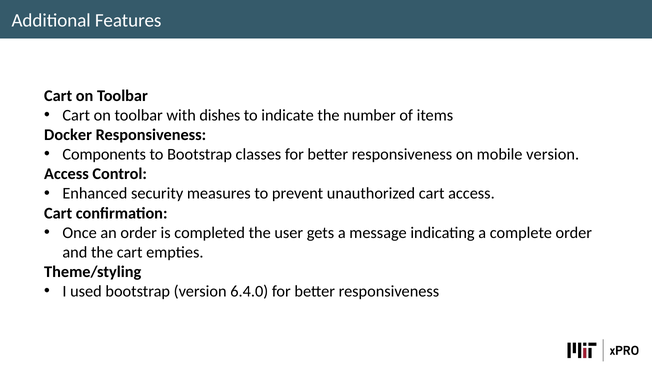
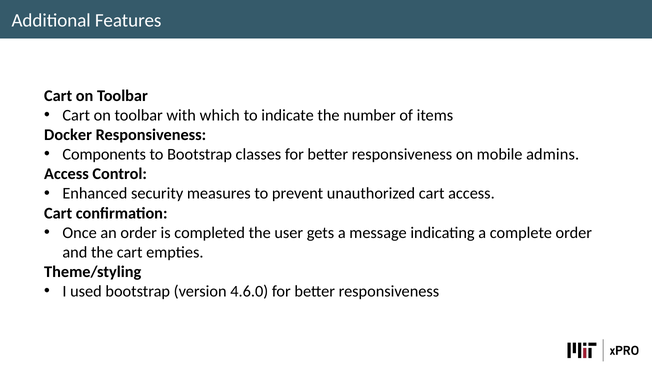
dishes: dishes -> which (220, 115)
mobile version: version -> admins (553, 154)
6.4.0: 6.4.0 -> 4.6.0 (249, 291)
